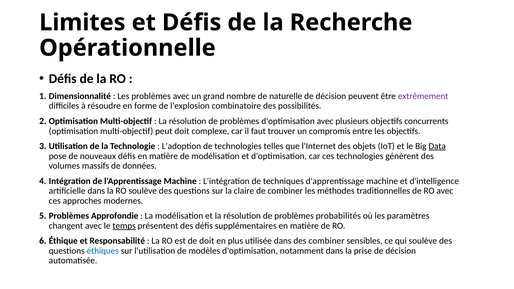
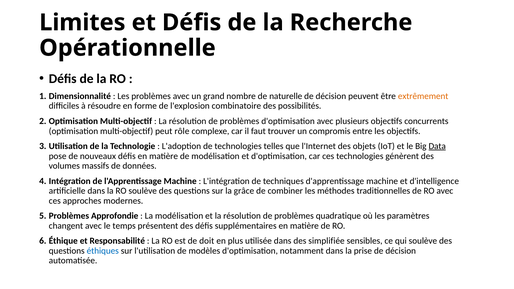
extrêmement colour: purple -> orange (423, 96)
peut doit: doit -> rôle (182, 131)
claire: claire -> grâce (244, 191)
probabilités: probabilités -> quadratique (338, 216)
temps underline: present -> none (124, 226)
des combiner: combiner -> simplifiée (327, 241)
